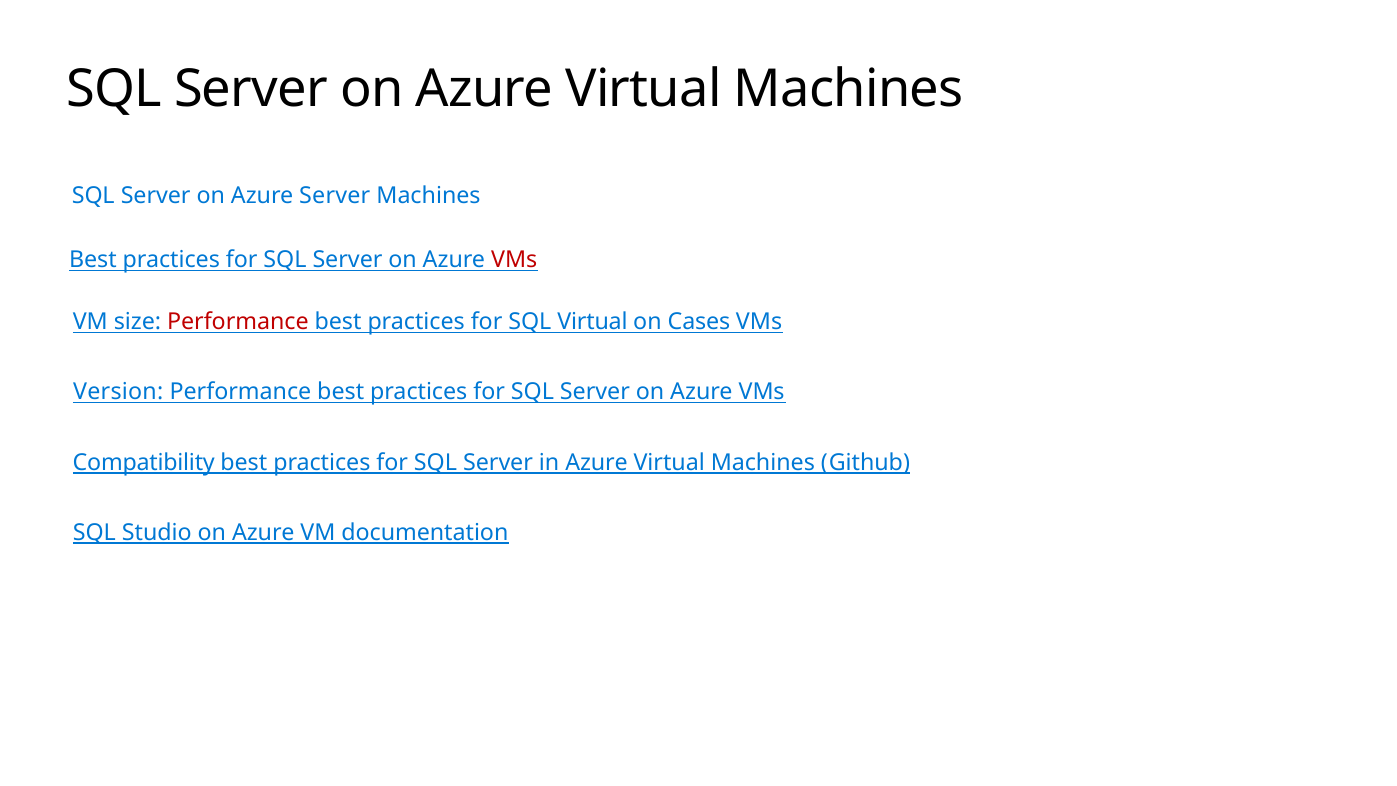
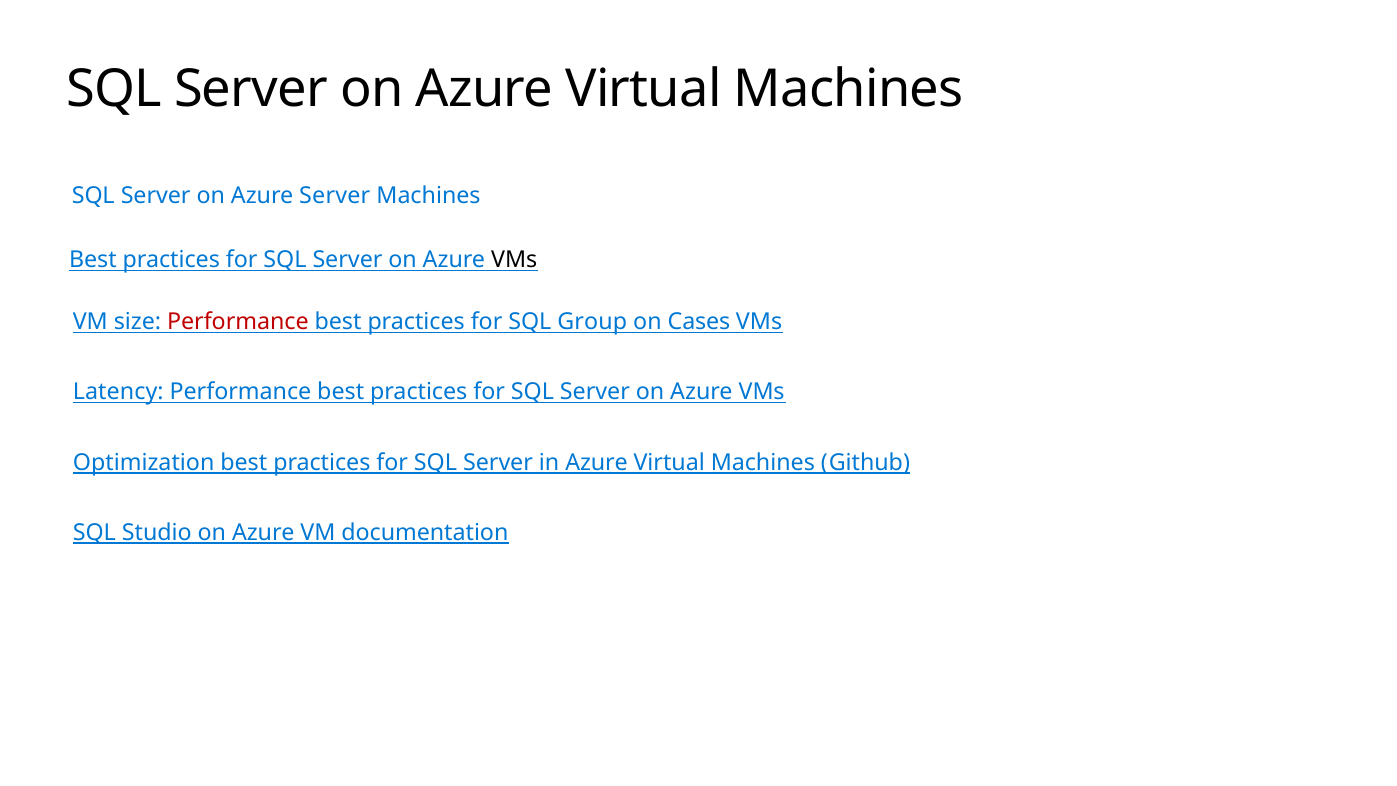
VMs colour: red -> black (514, 260)
SQL Virtual: Virtual -> Group (592, 322)
Version: Version -> Latency (118, 392)
Compatibility: Compatibility -> Optimization (144, 462)
